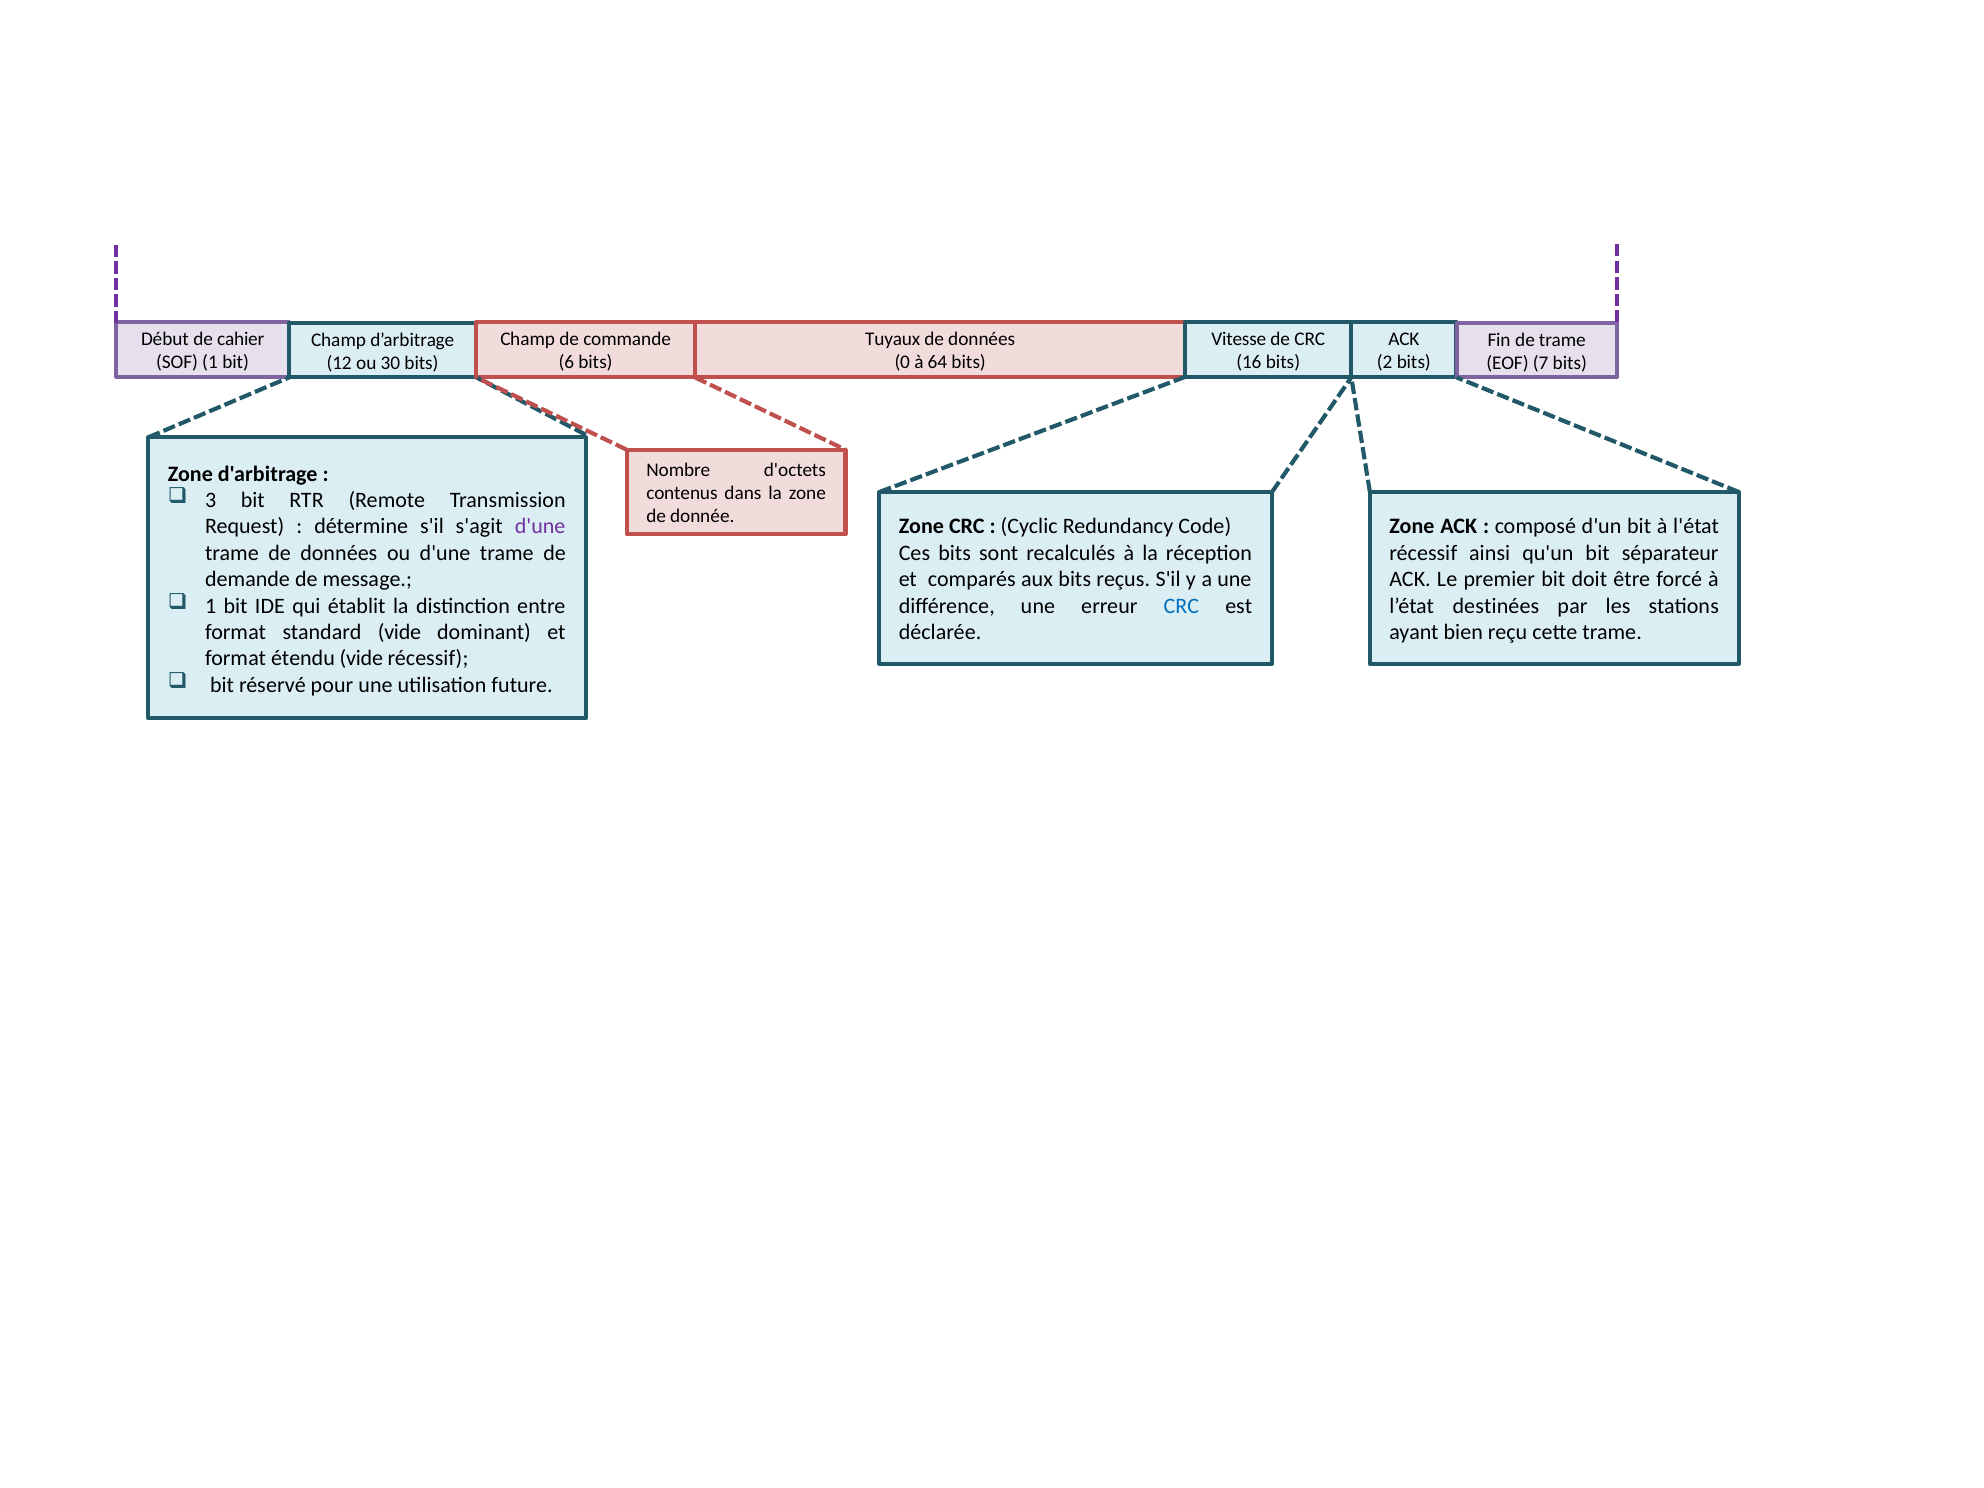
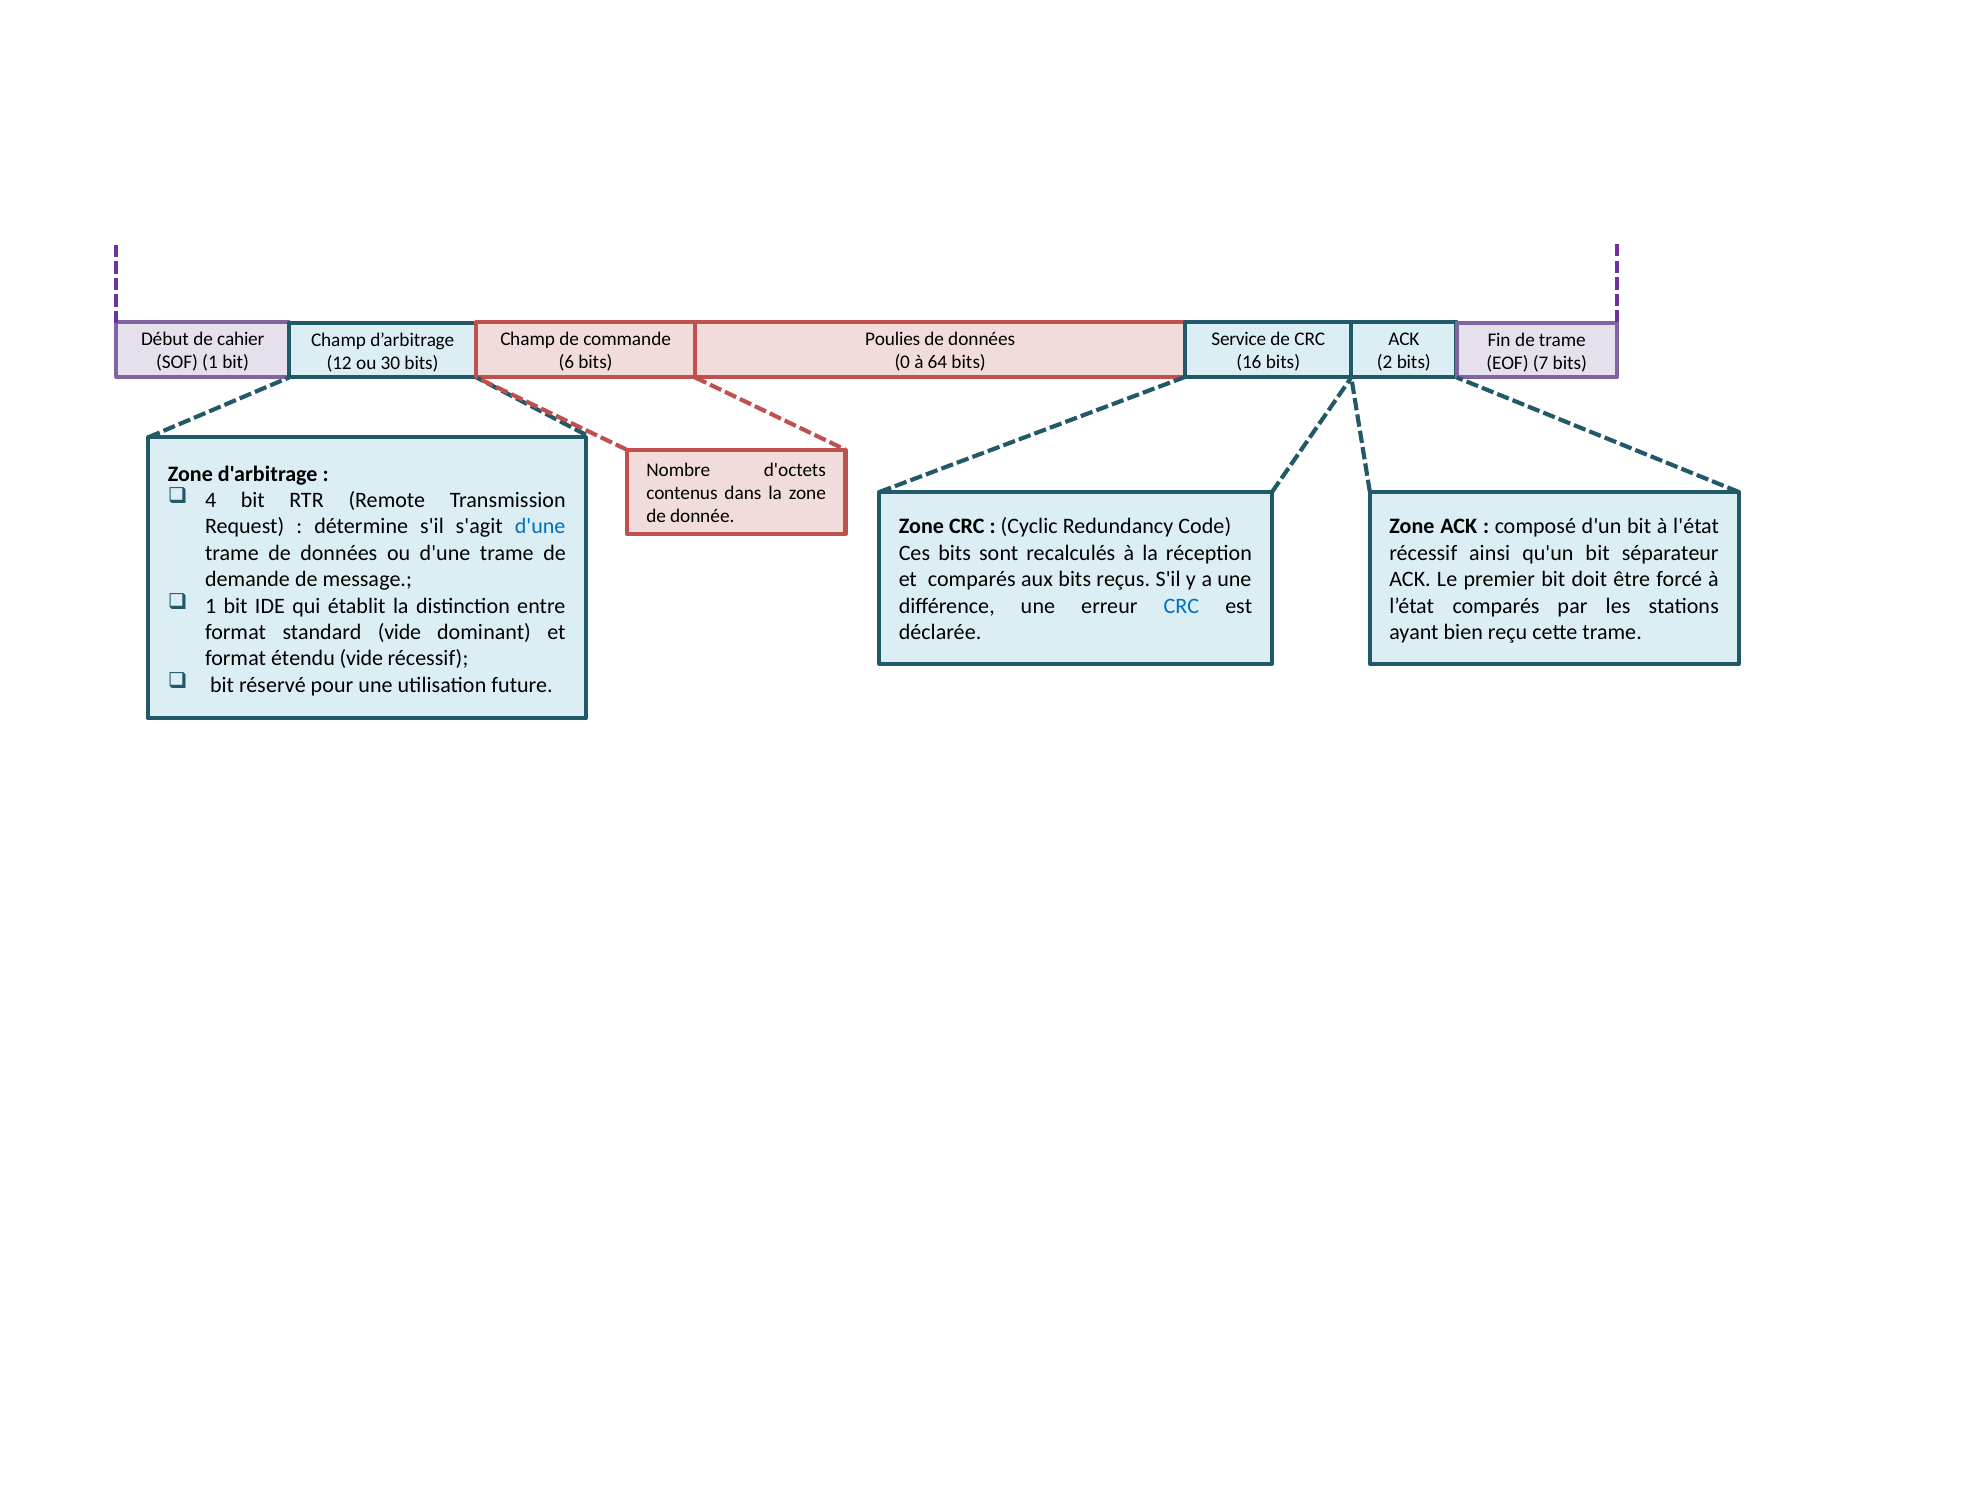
Tuyaux: Tuyaux -> Poulies (893, 339)
Vitesse: Vitesse -> Service (1239, 339)
3: 3 -> 4 (211, 500)
d'une colour: purple -> blue (540, 527)
l’état destinées: destinées -> comparés (1496, 606)
